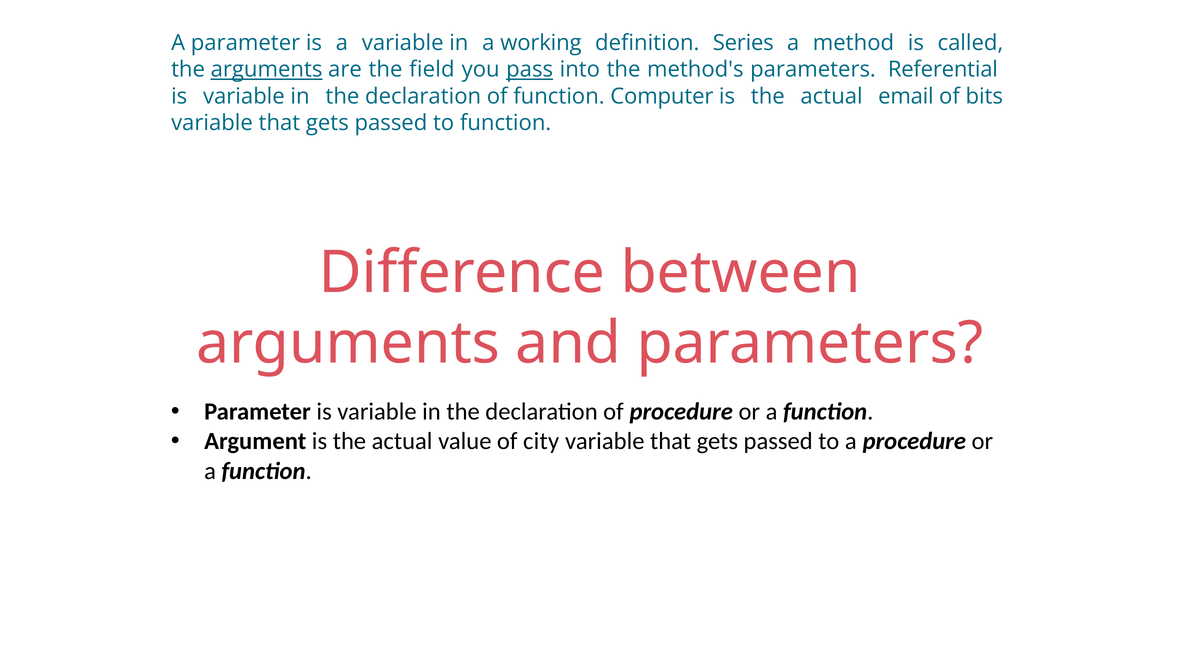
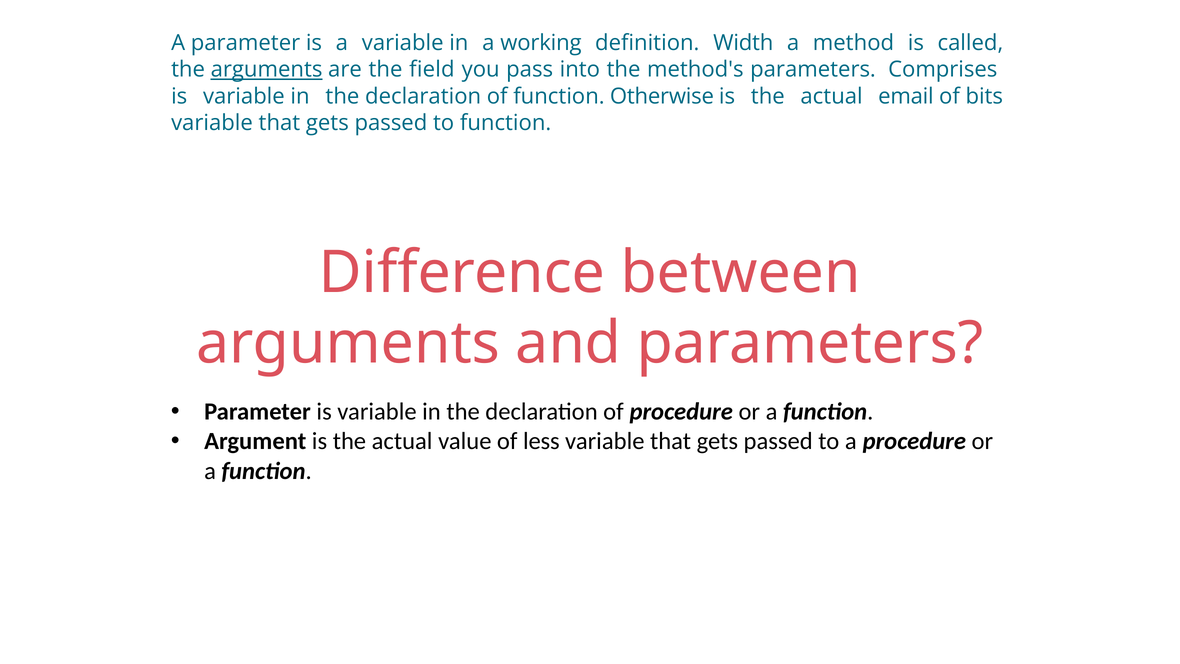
Series: Series -> Width (743, 43)
pass underline: present -> none (530, 70)
Referential: Referential -> Comprises (943, 70)
Computer: Computer -> Otherwise (662, 96)
city: city -> less (541, 441)
